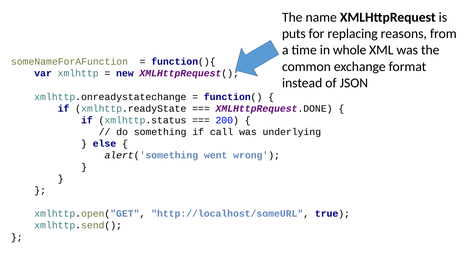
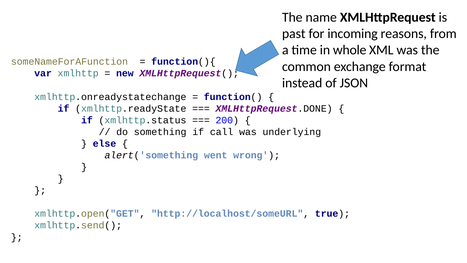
puts: puts -> past (294, 34)
replacing: replacing -> incoming (353, 34)
